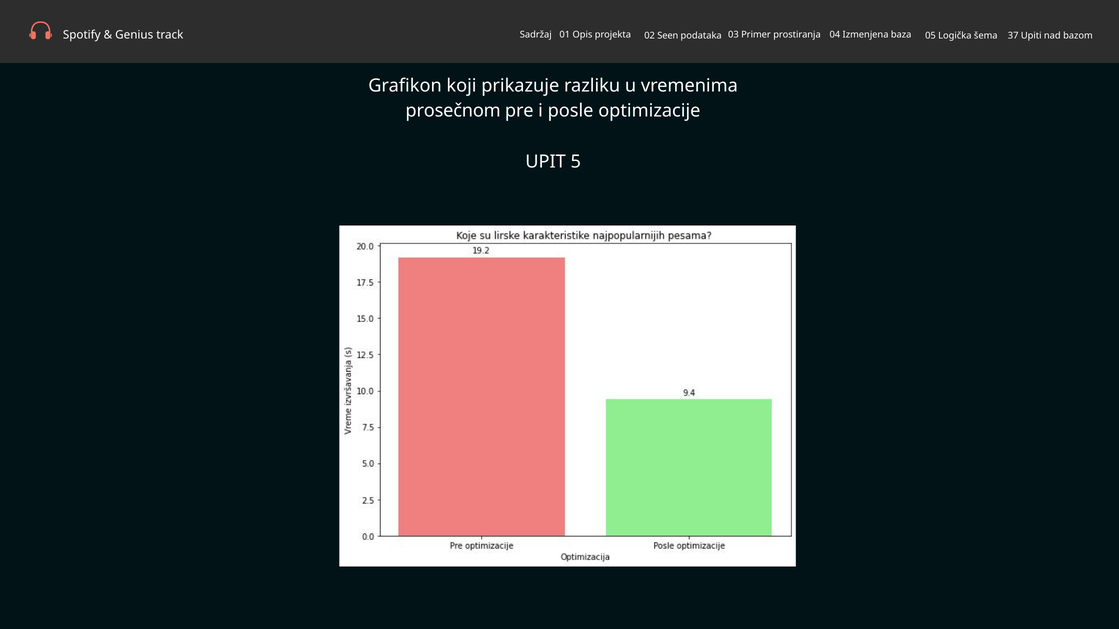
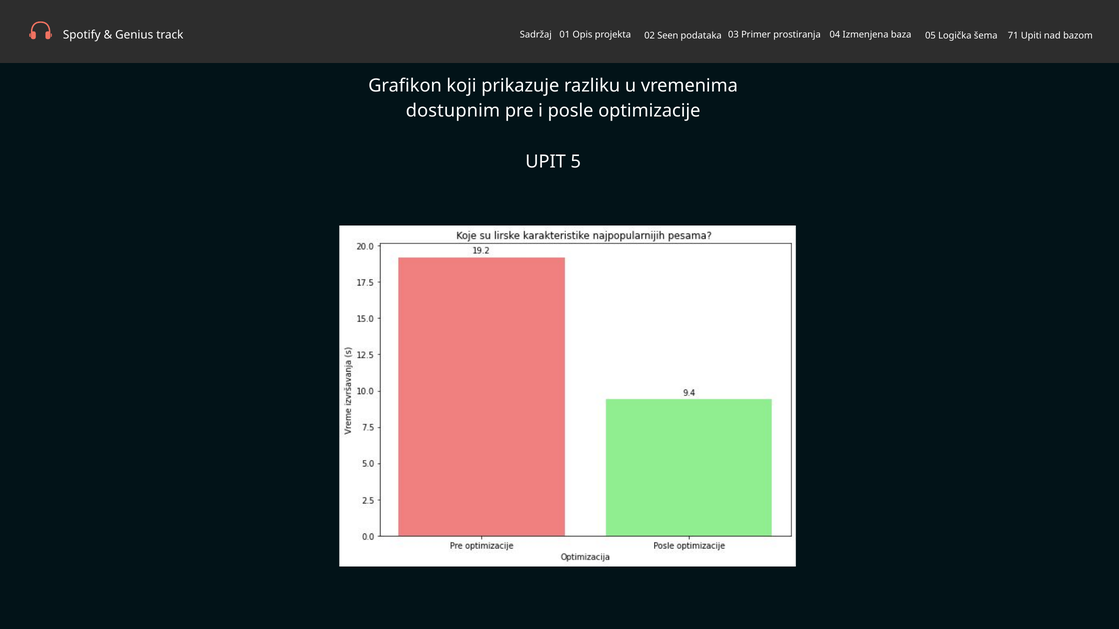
37: 37 -> 71 (1013, 35)
prosečnom: prosečnom -> dostupnim (453, 111)
